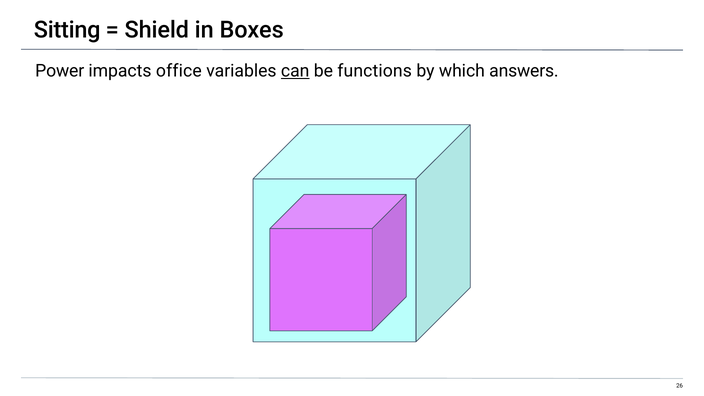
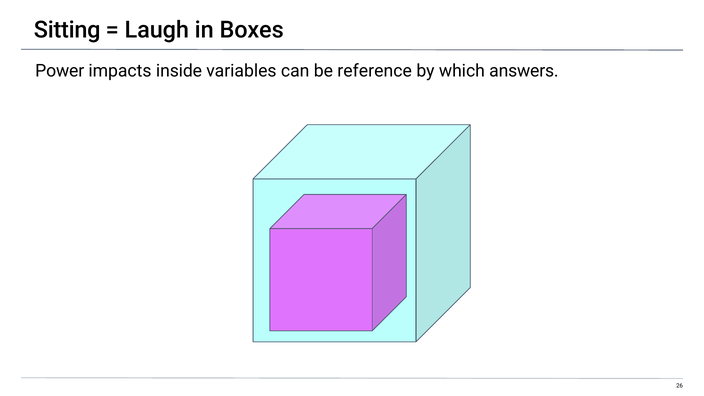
Shield: Shield -> Laugh (157, 30)
office: office -> inside (179, 71)
can underline: present -> none (295, 71)
functions: functions -> reference (375, 71)
